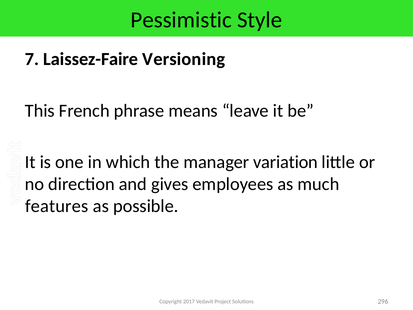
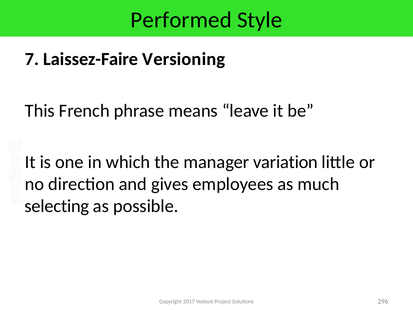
Pessimistic: Pessimistic -> Performed (181, 20)
features: features -> selecting (57, 206)
